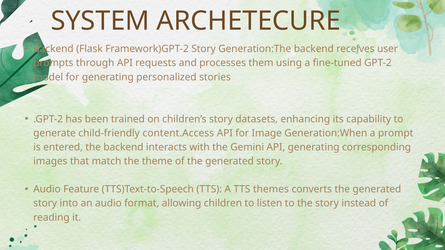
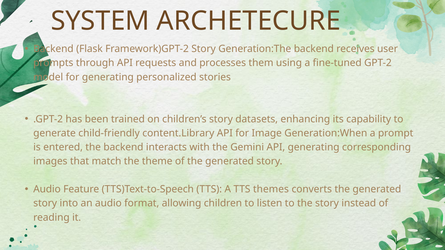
content.Access: content.Access -> content.Library (178, 133)
